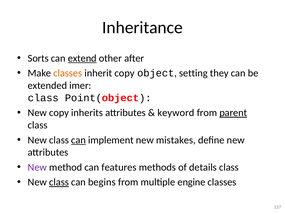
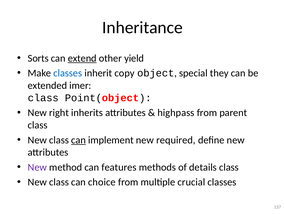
after: after -> yield (134, 58)
classes colour: orange -> blue (68, 73)
setting: setting -> special (193, 73)
New copy: copy -> right (59, 113)
keyword: keyword -> highpass (176, 113)
parent underline: present -> none (233, 113)
mistakes: mistakes -> required (176, 140)
class underline: present -> none (59, 182)
begins: begins -> choice (102, 182)
engine: engine -> crucial (191, 182)
